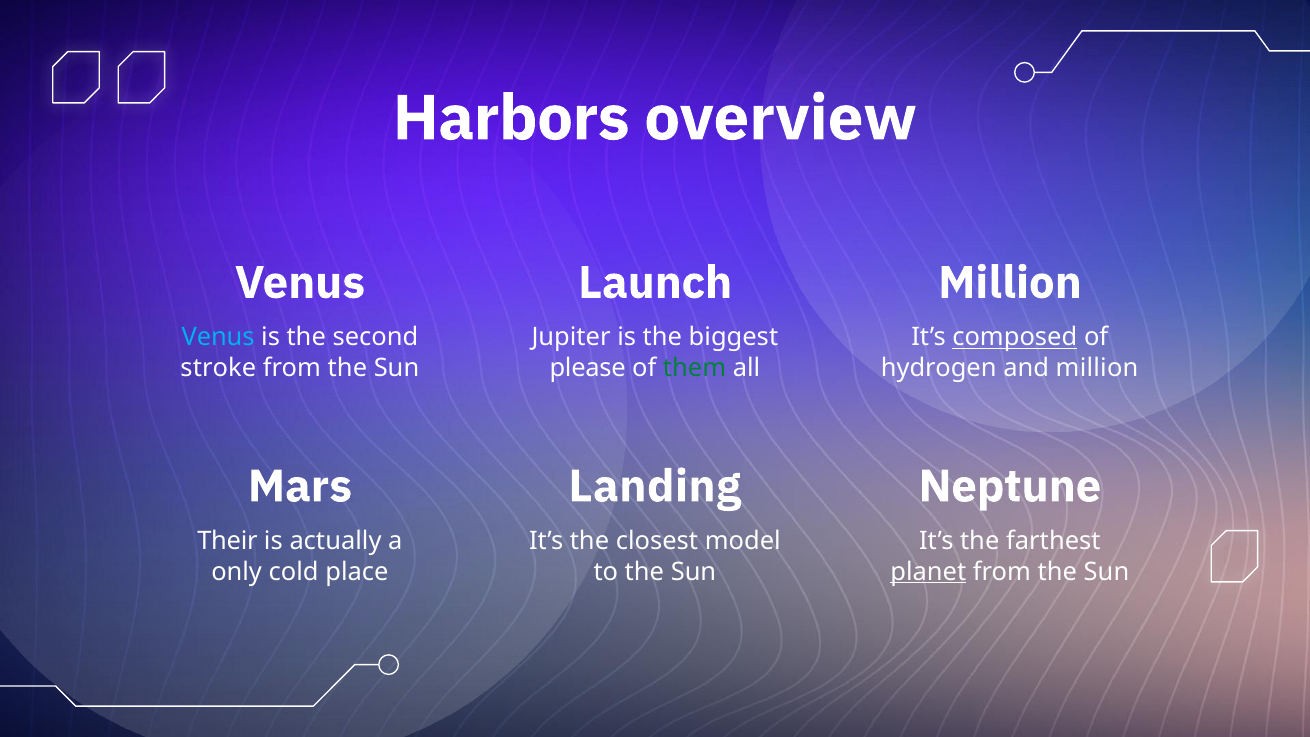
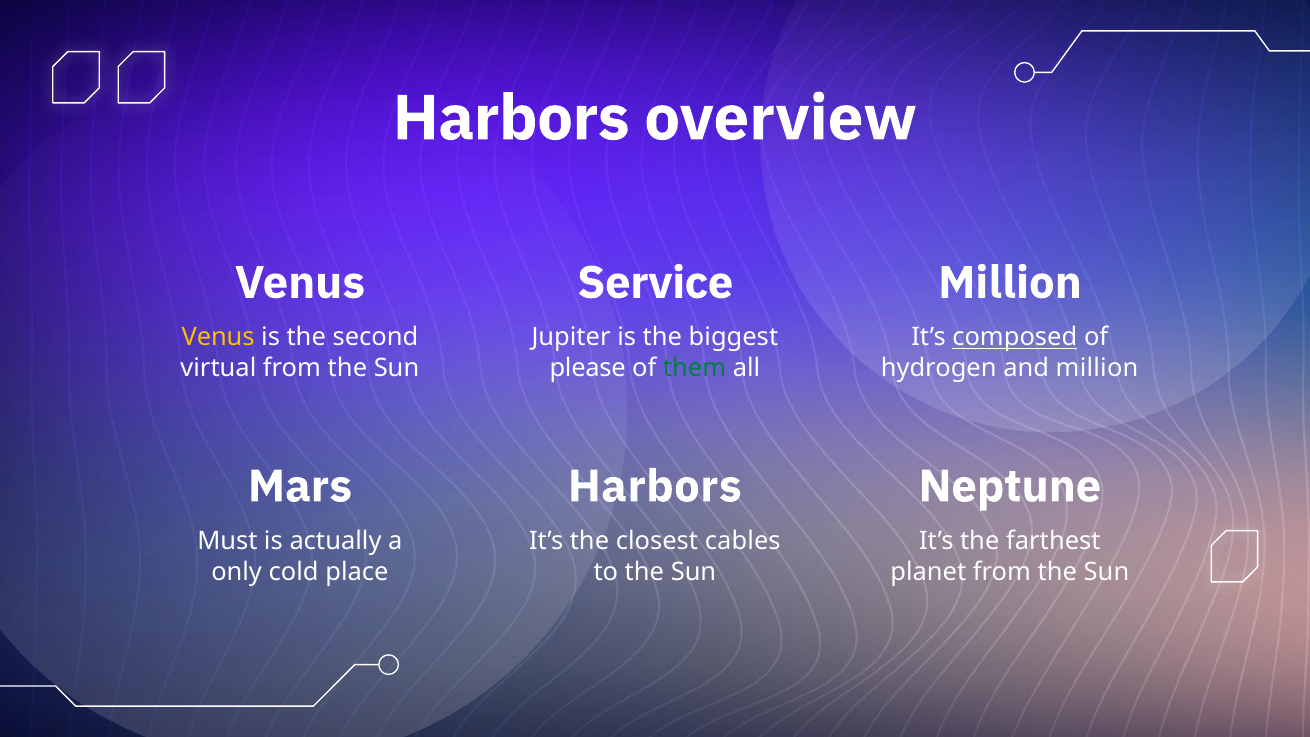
Launch: Launch -> Service (655, 283)
Venus colour: light blue -> yellow (218, 337)
stroke: stroke -> virtual (218, 368)
Landing: Landing -> Harbors (655, 486)
Their: Their -> Must (227, 541)
model: model -> cables (743, 541)
planet underline: present -> none (928, 572)
